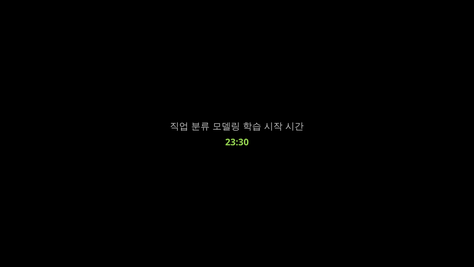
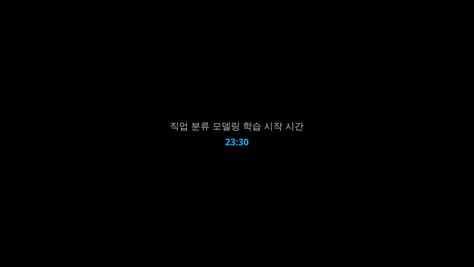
23:30 colour: light green -> light blue (237, 142)
